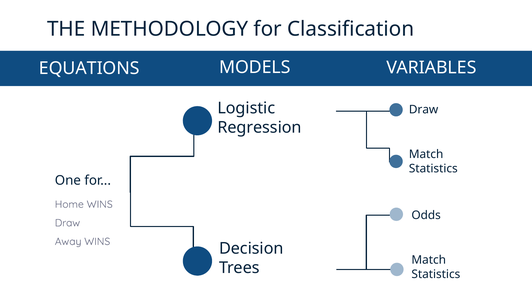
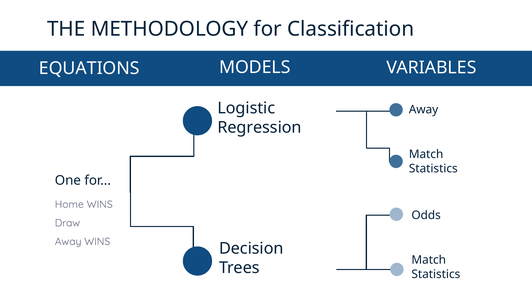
Draw: Draw -> Away (424, 110)
